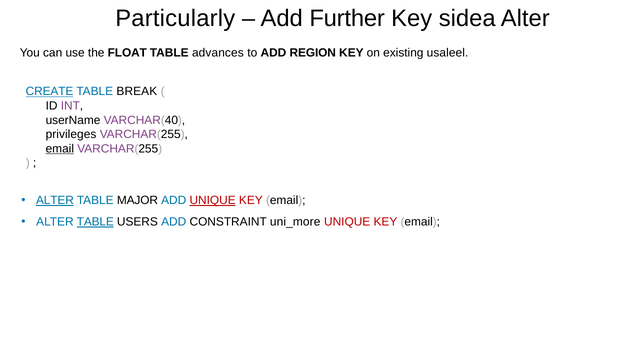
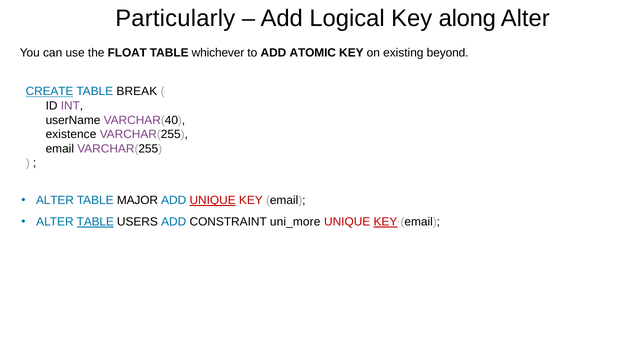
Further: Further -> Logical (347, 18)
sidea: sidea -> along (467, 18)
advances: advances -> whichever (218, 53)
REGION: REGION -> ATOMIC (313, 53)
usaleel: usaleel -> beyond (448, 53)
privileges: privileges -> existence (71, 134)
email underline: present -> none (60, 149)
ALTER underline: present -> none (55, 200)
KEY underline: none -> present (385, 222)
